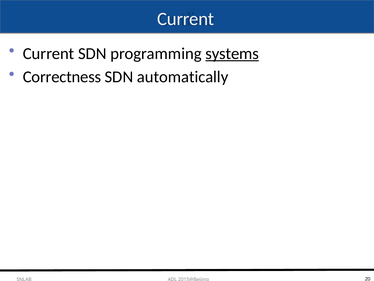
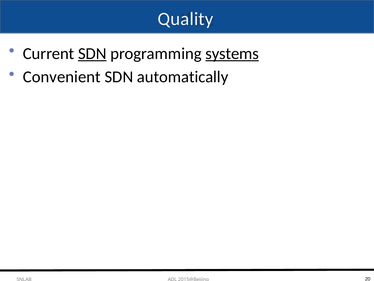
Current: Current -> Quality (185, 19)
SDN underline: none -> present (92, 54)
Correctness: Correctness -> Convenient (62, 77)
